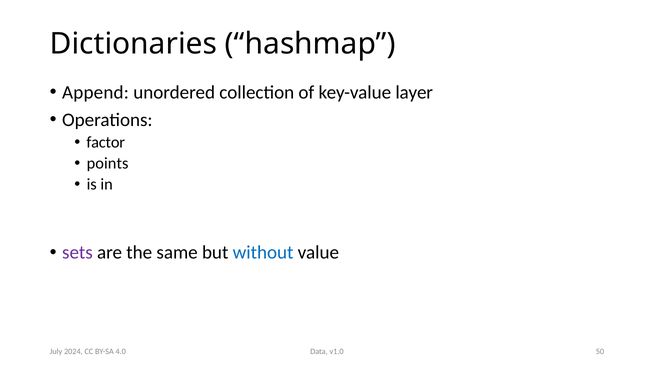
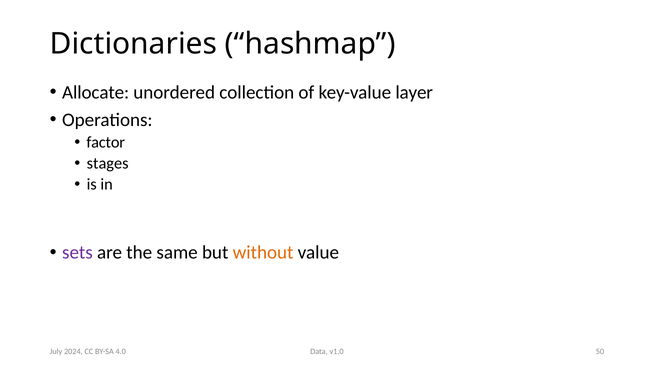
Append: Append -> Allocate (96, 92)
points: points -> stages (108, 163)
without colour: blue -> orange (263, 252)
